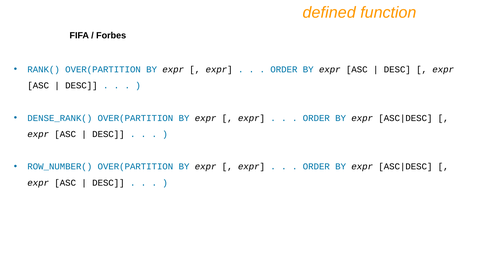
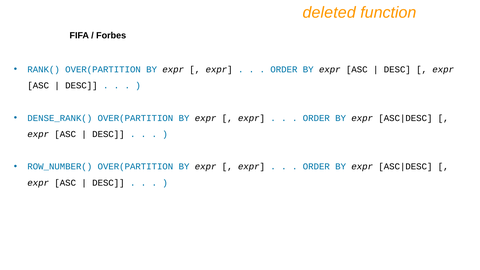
defined: defined -> deleted (329, 12)
